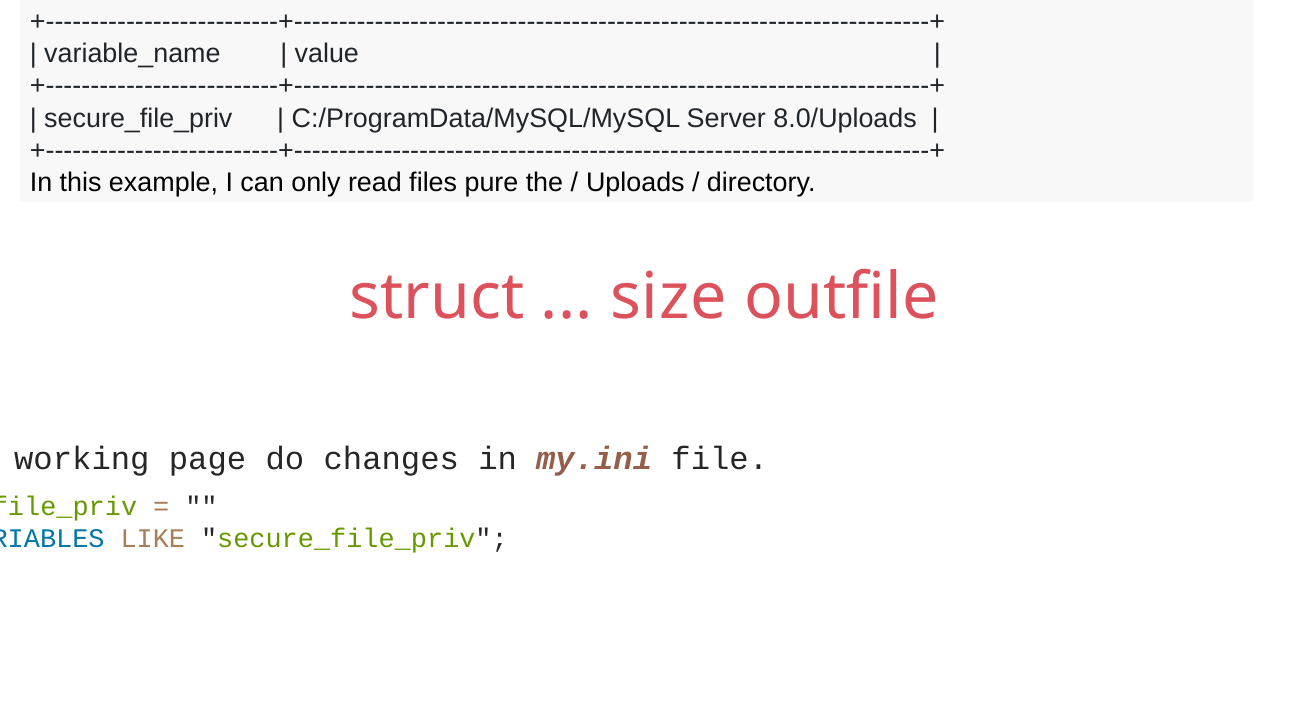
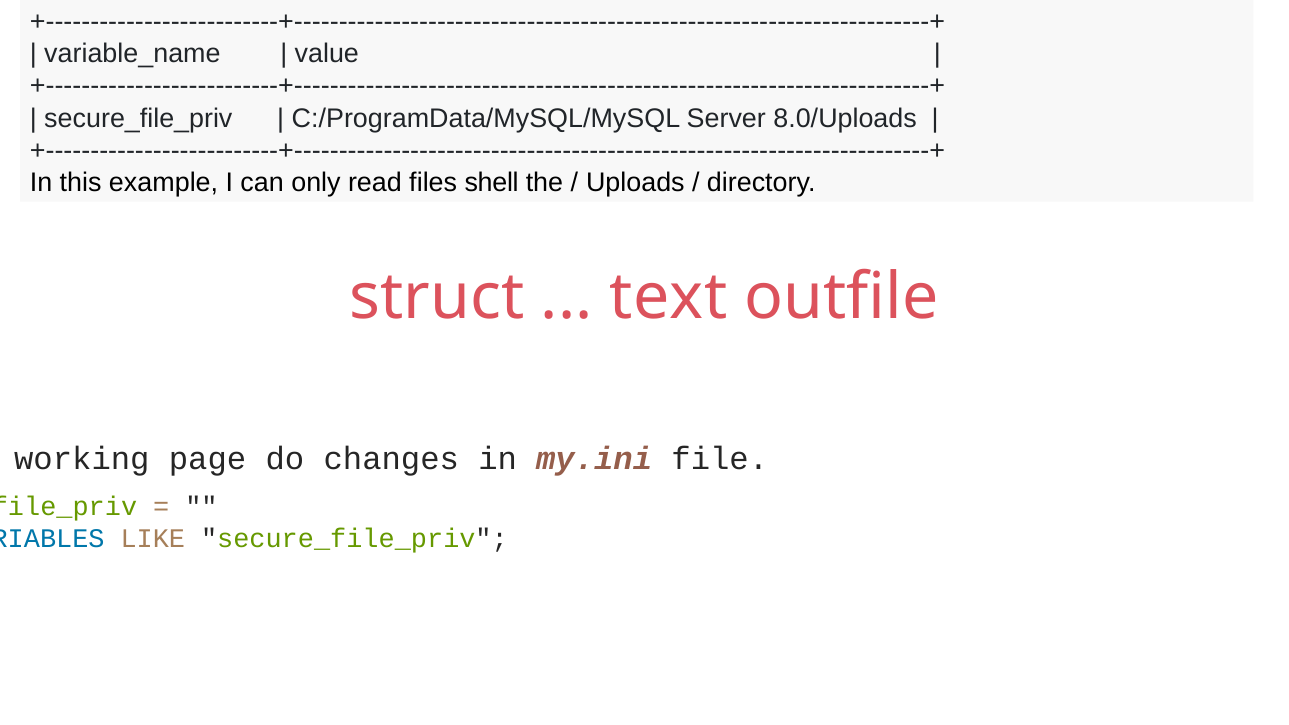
pure: pure -> shell (492, 183)
size: size -> text (669, 298)
